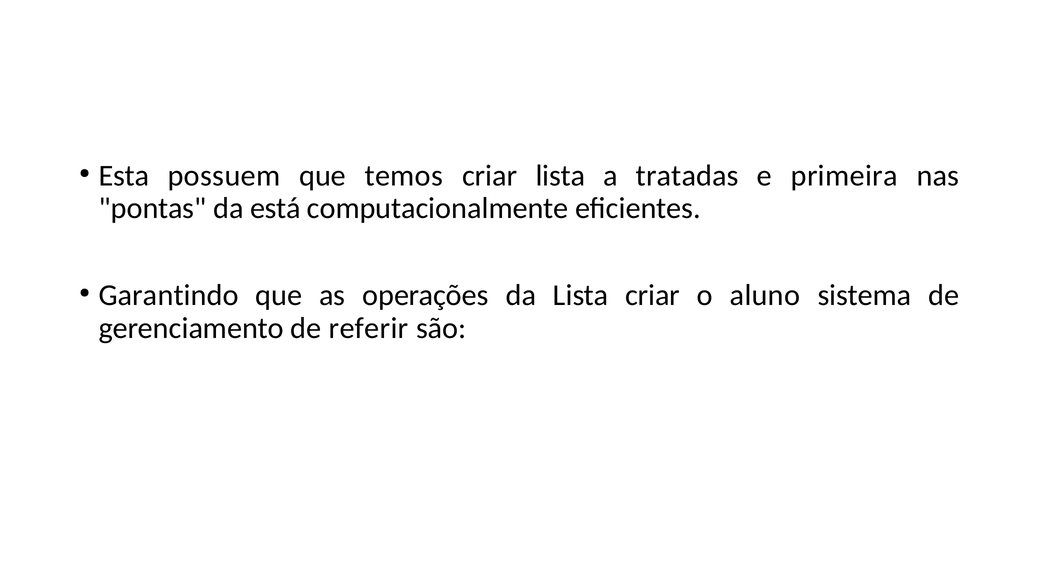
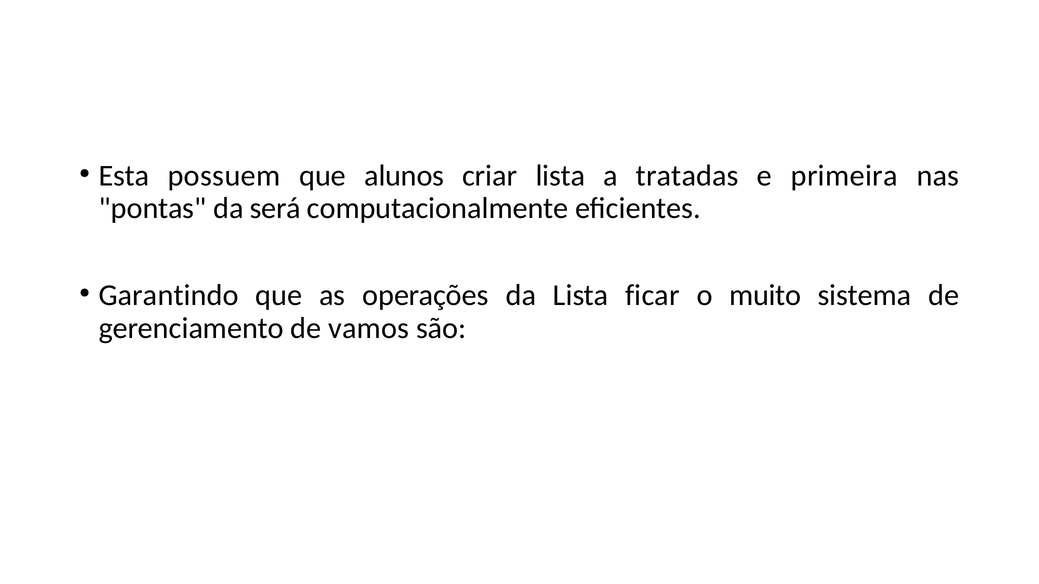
temos: temos -> alunos (404, 176)
está: está -> será (275, 208)
Lista criar: criar -> ficar (652, 296)
aluno: aluno -> muito (765, 296)
referir: referir -> vamos (369, 328)
